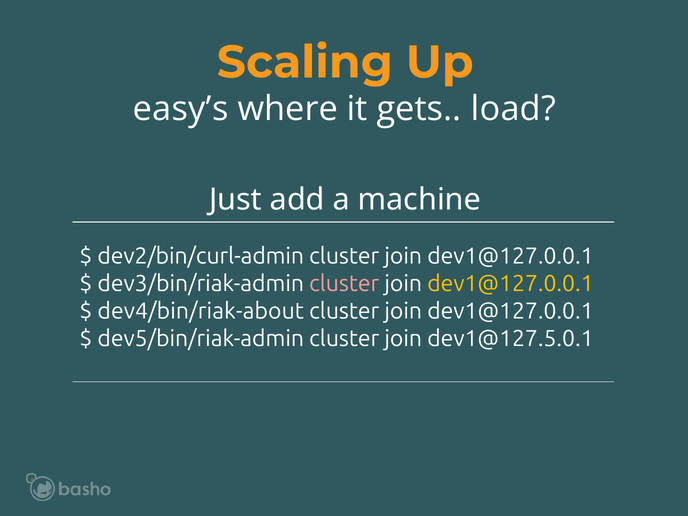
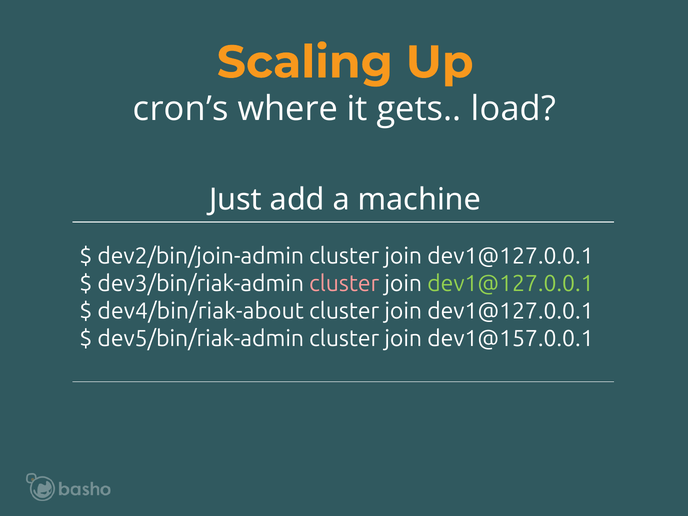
easy’s: easy’s -> cron’s (181, 109)
dev2/bin/curl-admin: dev2/bin/curl-admin -> dev2/bin/join-admin (201, 256)
dev1@127.0.0.1 colour: yellow -> light green (510, 284)
dev1@127.5.0.1: dev1@127.5.0.1 -> dev1@157.0.0.1 (510, 339)
